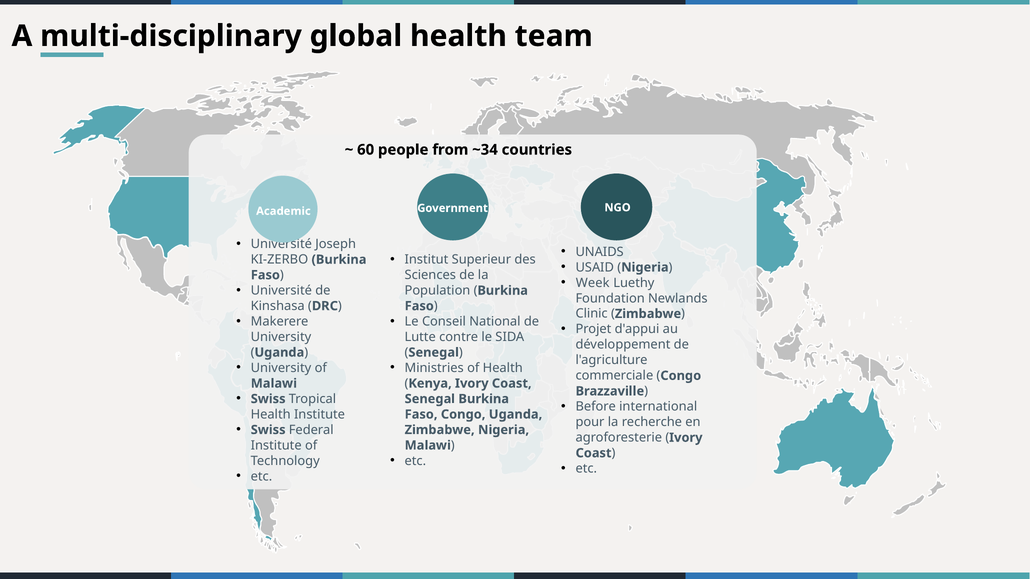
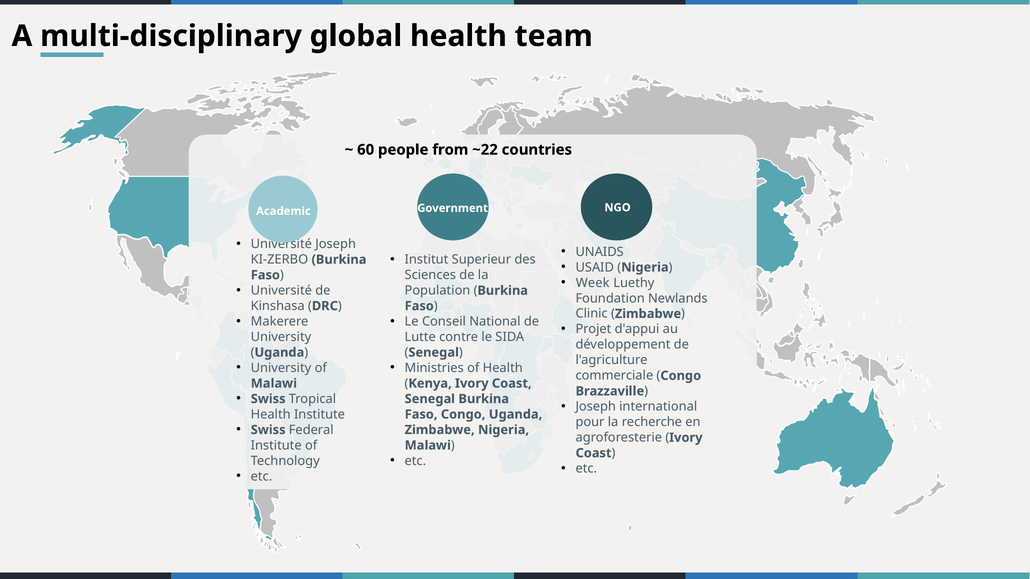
~34: ~34 -> ~22 (485, 150)
Before: Before -> Joseph (596, 407)
